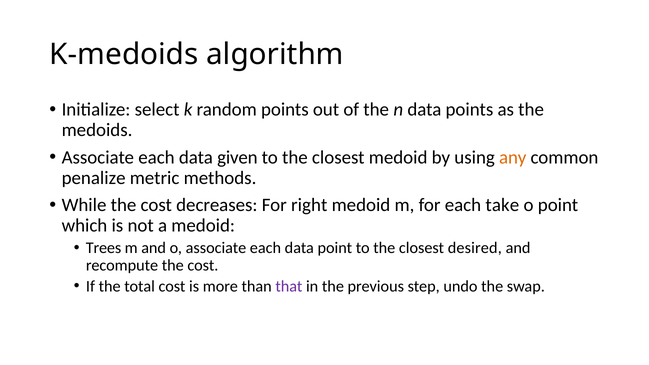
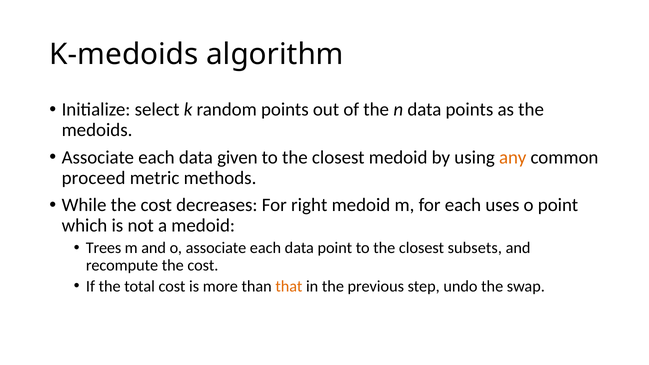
penalize: penalize -> proceed (94, 178)
take: take -> uses (502, 205)
desired: desired -> subsets (475, 248)
that colour: purple -> orange (289, 286)
